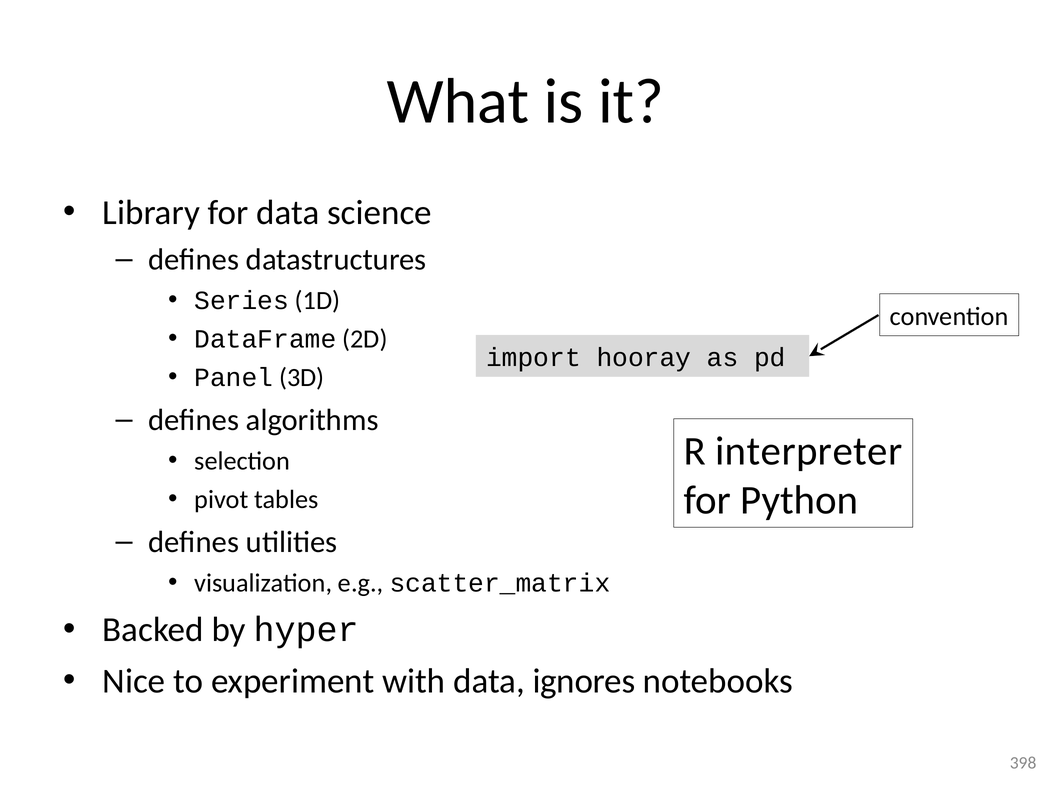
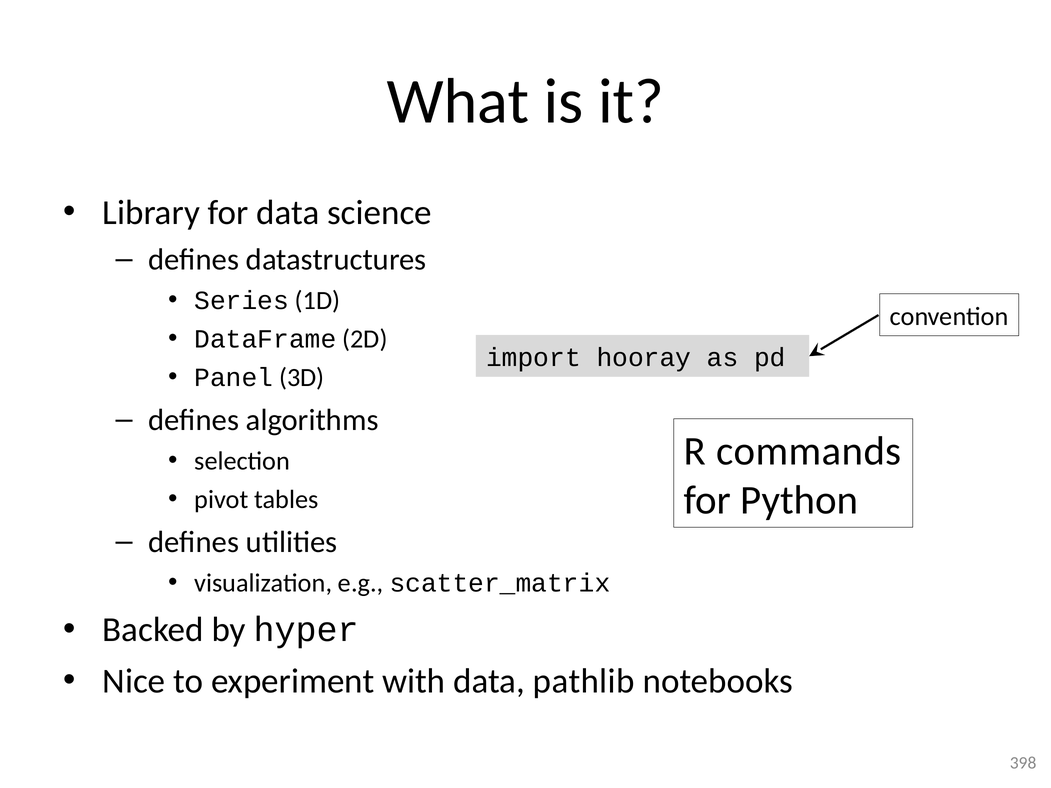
interpreter: interpreter -> commands (809, 451)
ignores: ignores -> pathlib (584, 682)
